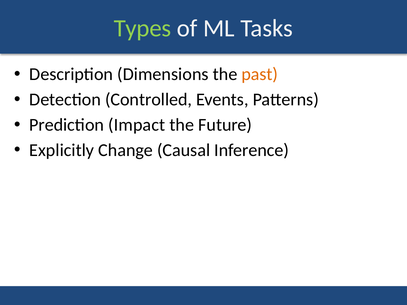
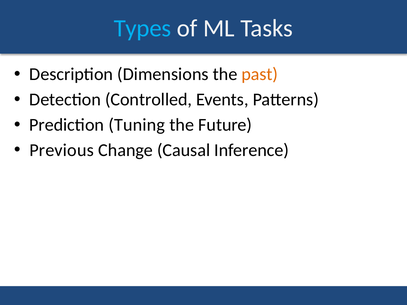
Types colour: light green -> light blue (143, 28)
Impact: Impact -> Tuning (137, 125)
Explicitly: Explicitly -> Previous (62, 150)
